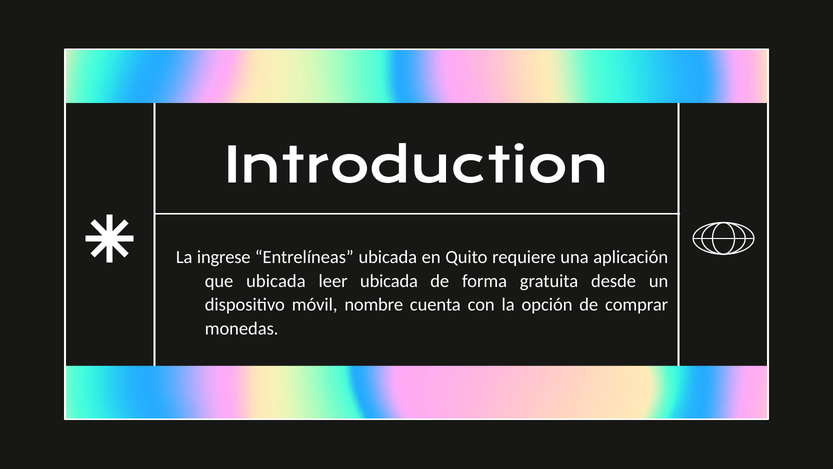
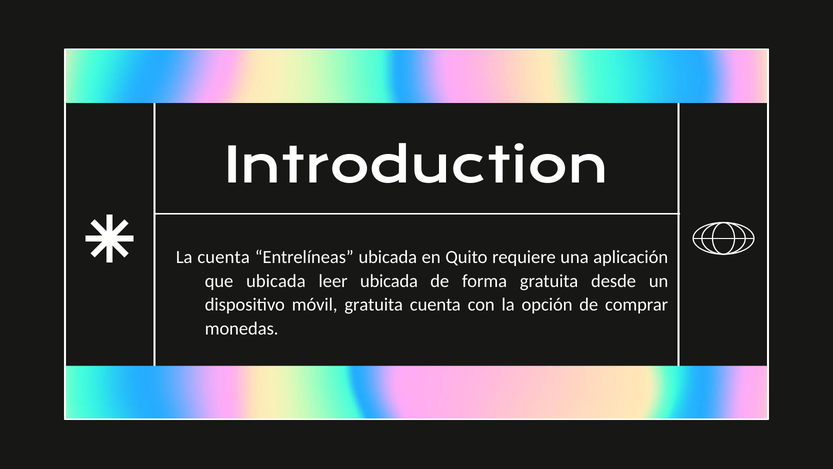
La ingrese: ingrese -> cuenta (224, 257)
móvil nombre: nombre -> gratuita (374, 305)
